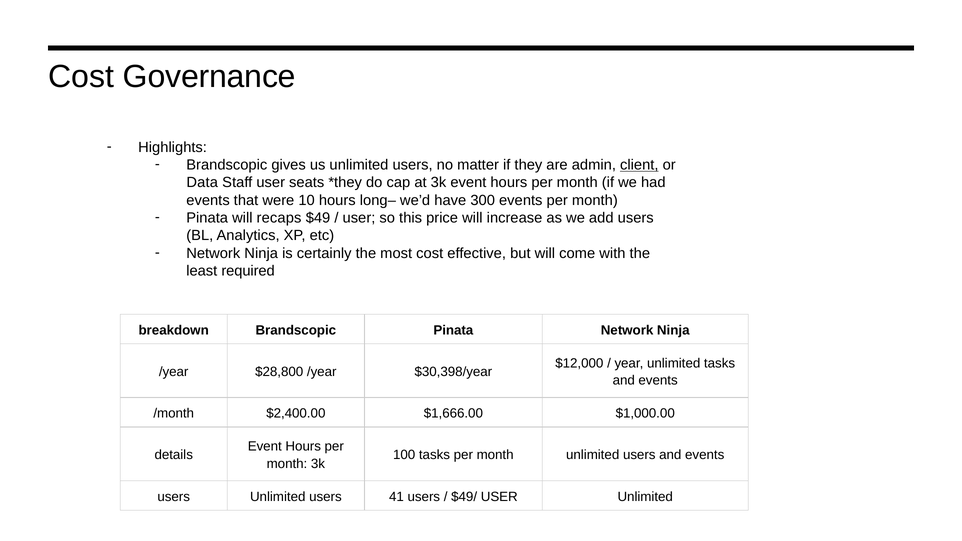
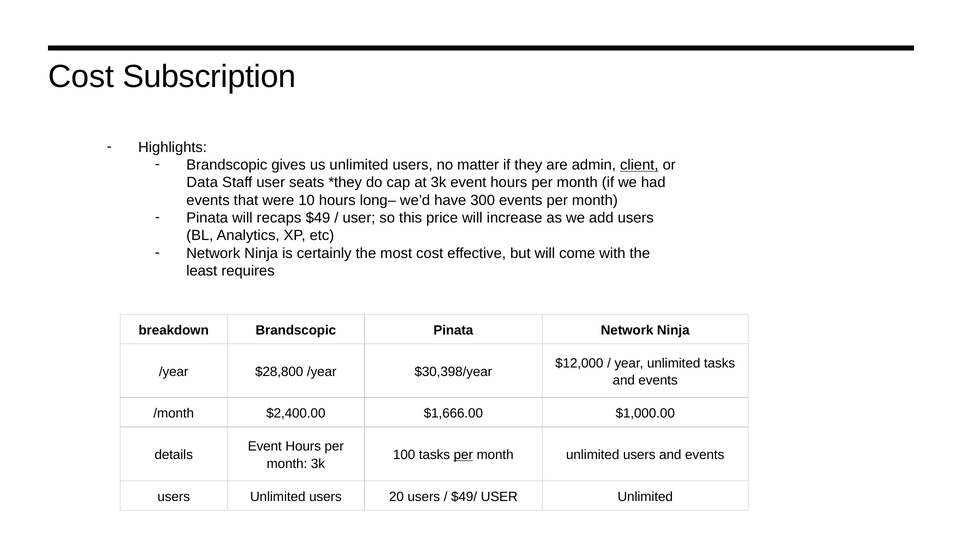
Governance: Governance -> Subscription (209, 77)
required: required -> requires (248, 271)
per underline: none -> present (463, 455)
41: 41 -> 20 (397, 497)
